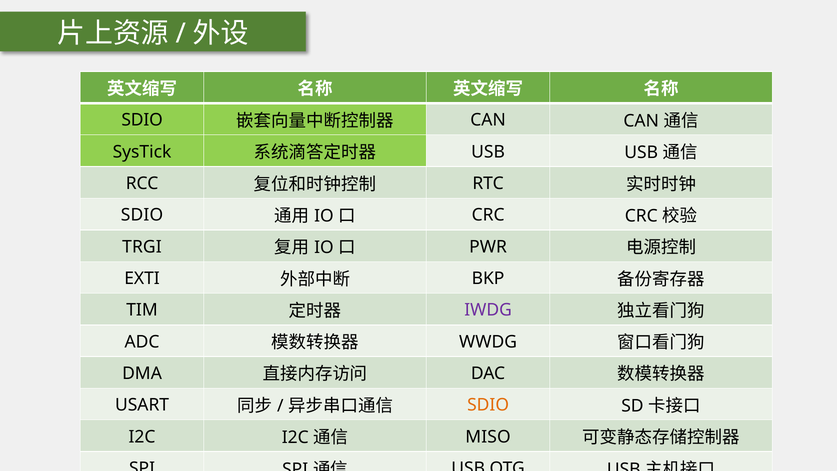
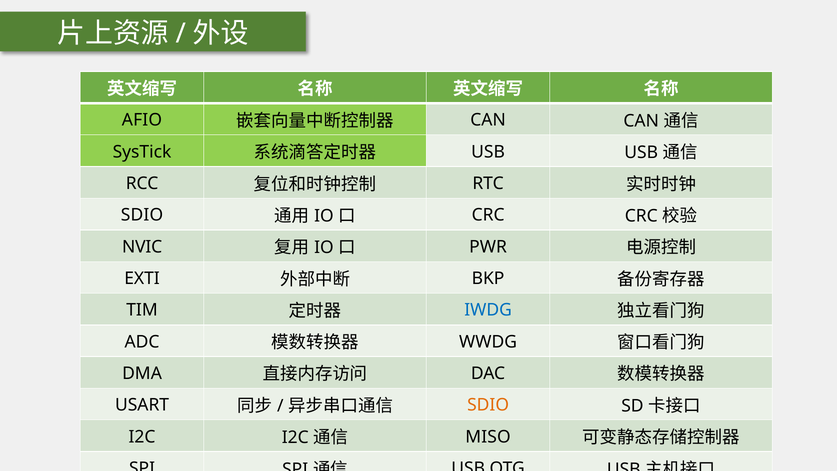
SDIO: SDIO -> AFIO (142, 120)
TRGI: TRGI -> NVIC (142, 247)
IWDG colour: purple -> blue (488, 310)
